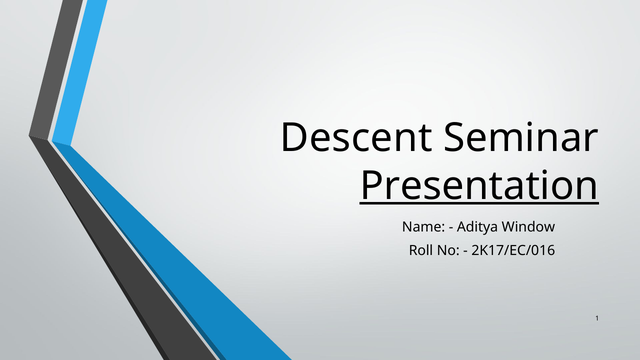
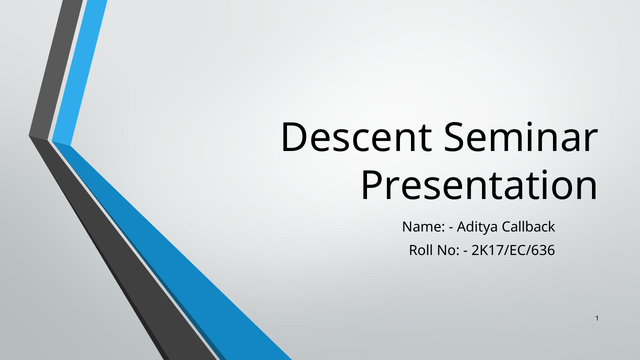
Presentation underline: present -> none (479, 186)
Window: Window -> Callback (528, 227)
2K17/EC/016: 2K17/EC/016 -> 2K17/EC/636 (513, 251)
